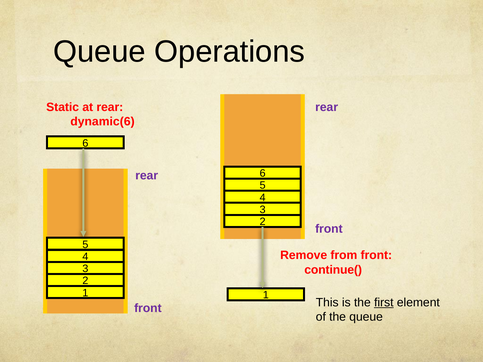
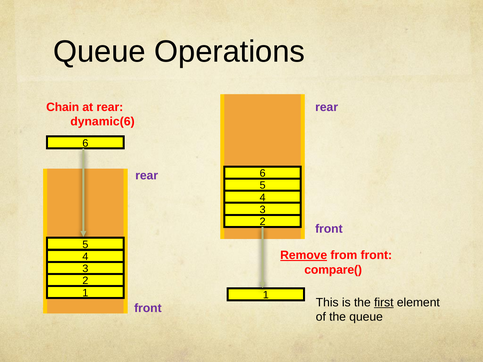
Static: Static -> Chain (63, 107)
Remove underline: none -> present (304, 255)
continue(: continue( -> compare( (333, 270)
